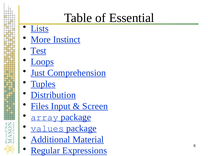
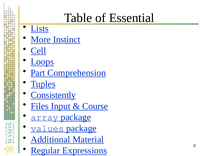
Test: Test -> Cell (38, 51)
Just: Just -> Part (38, 73)
Distribution: Distribution -> Consistently (53, 95)
Screen: Screen -> Course (95, 106)
